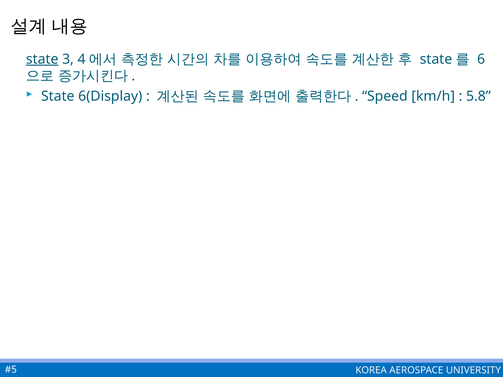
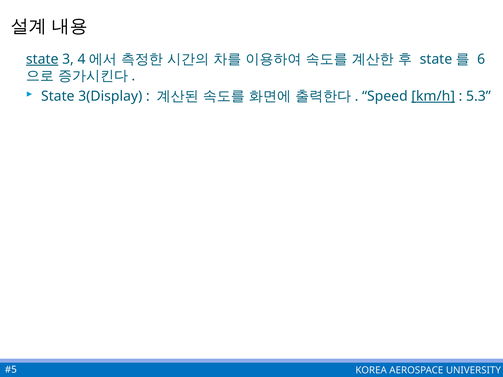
6(Display: 6(Display -> 3(Display (110, 96)
km/h underline: none -> present (433, 96)
5.8: 5.8 -> 5.3 (478, 96)
